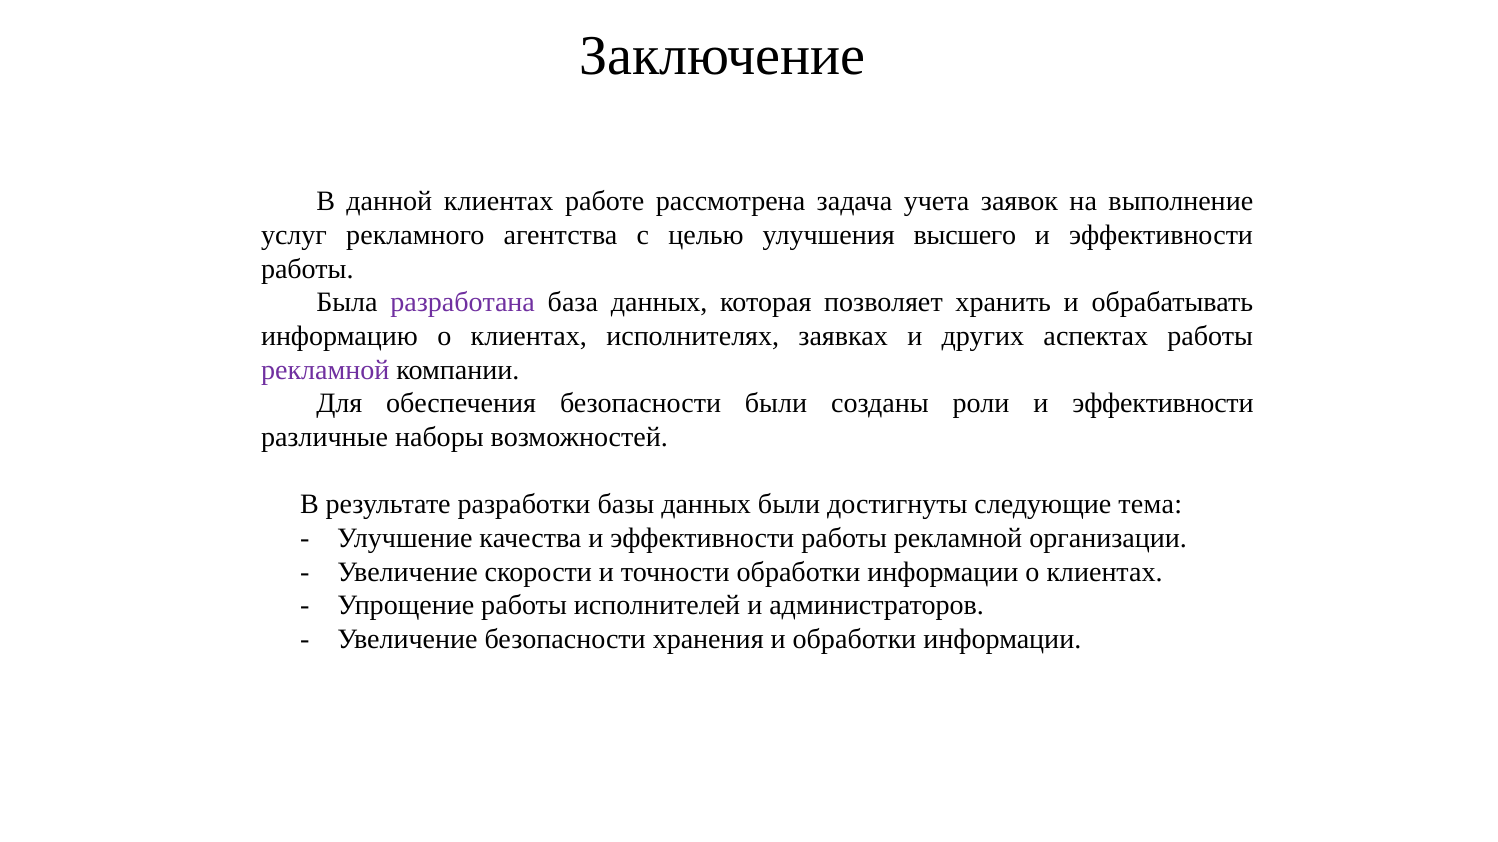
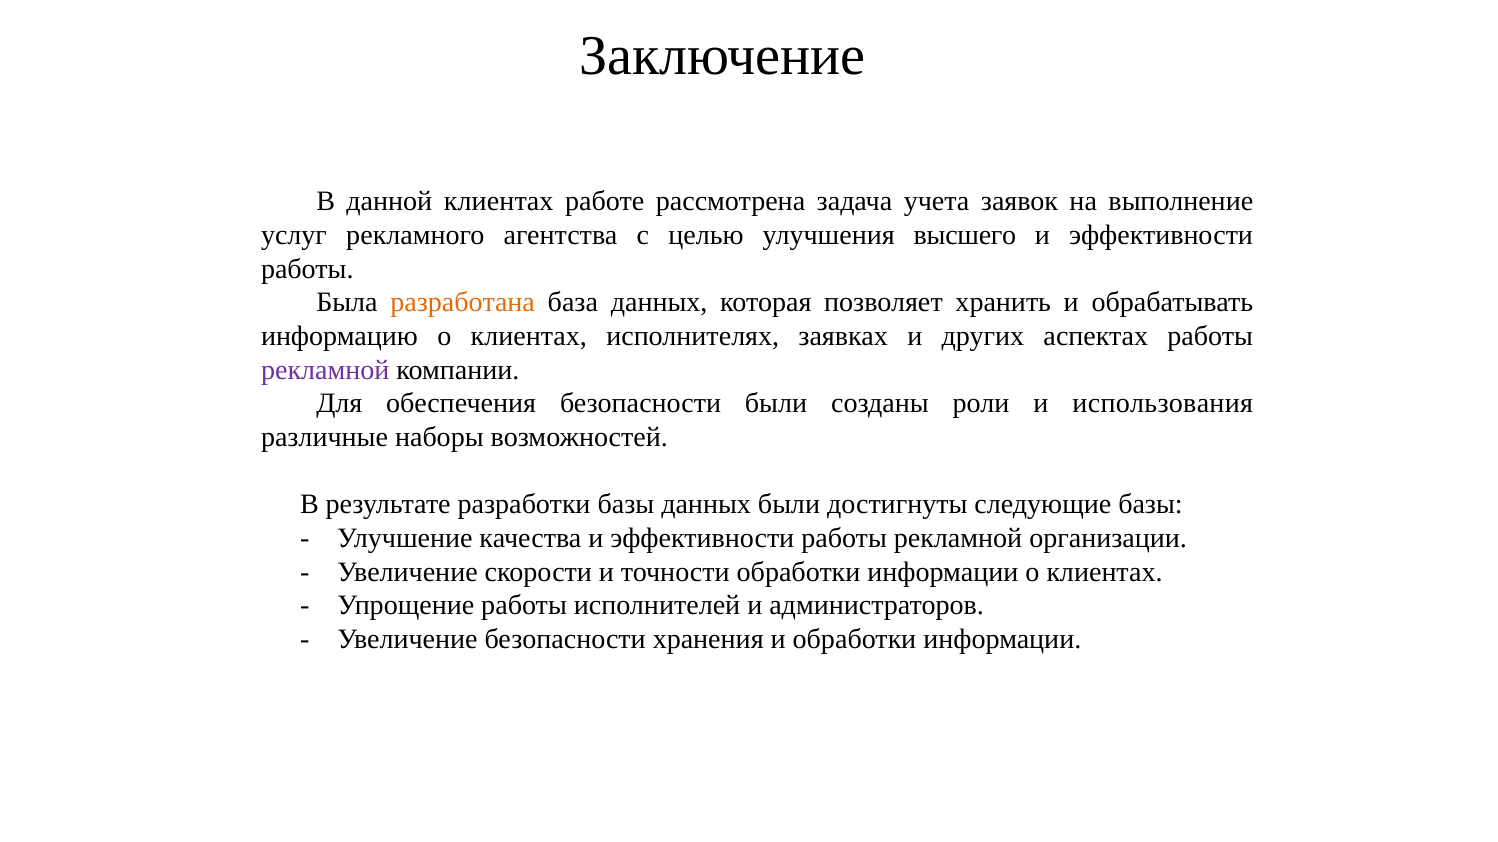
разработана colour: purple -> orange (463, 303)
роли и эффективности: эффективности -> использования (1163, 404)
следующие тема: тема -> базы (1150, 505)
